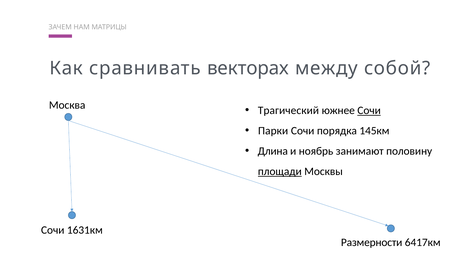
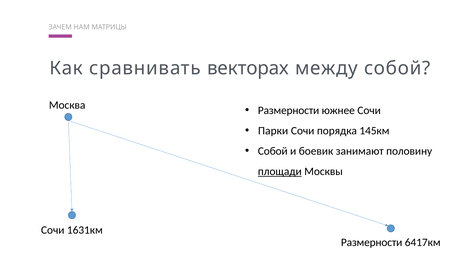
Трагический: Трагический -> Размерности (289, 111)
Сочи underline: present -> none (369, 111)
Длина: Длина -> Собой (273, 151)
ноябрь: ноябрь -> боевик (316, 151)
